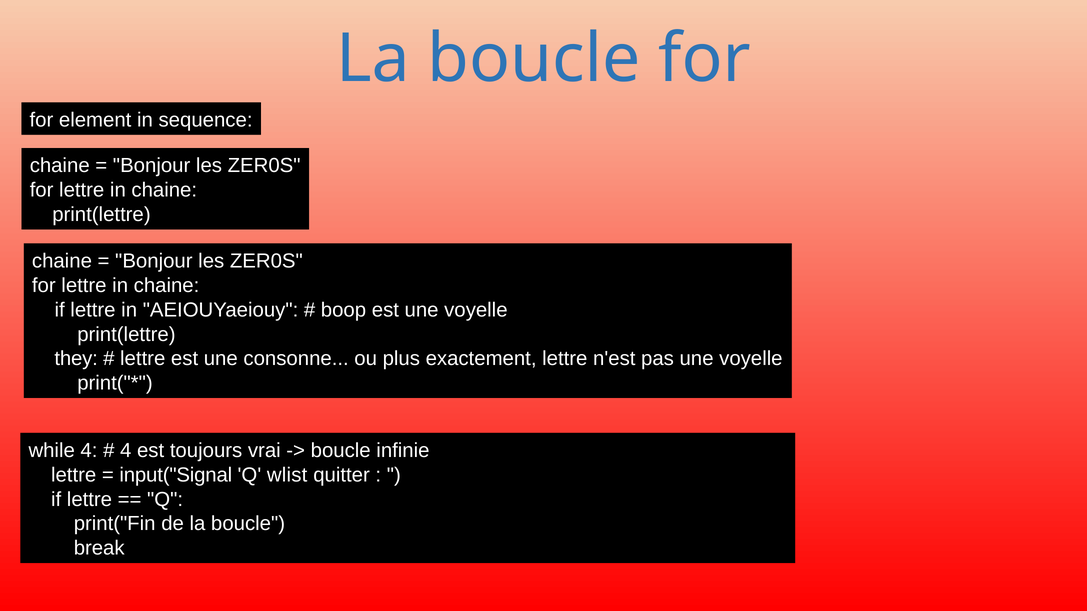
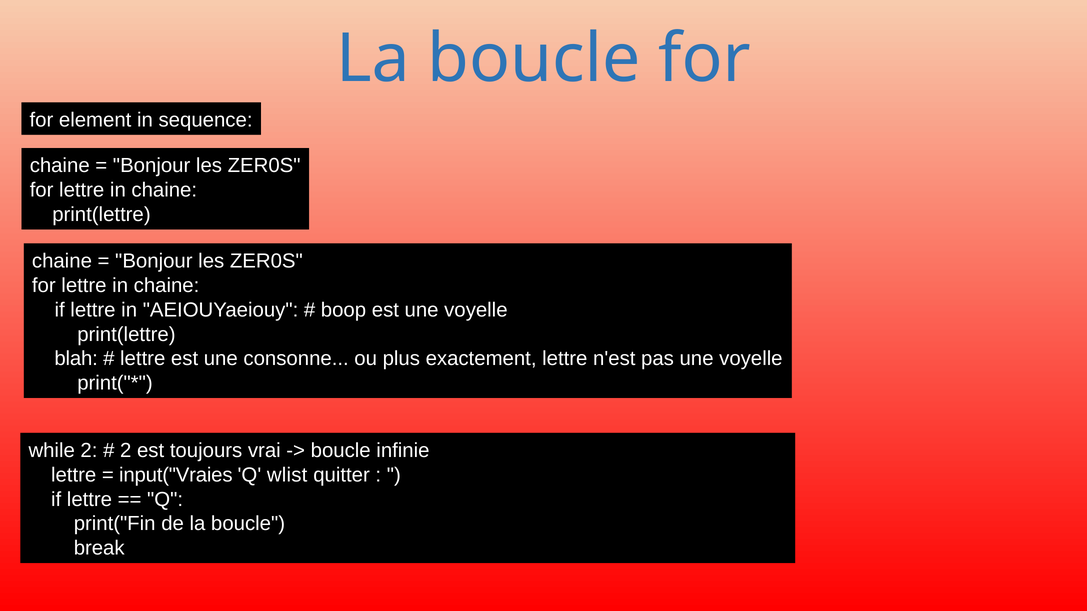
they: they -> blah (76, 359)
while 4: 4 -> 2 (89, 451)
4: 4 -> 2 (126, 451)
input("Signal: input("Signal -> input("Vraies (176, 475)
